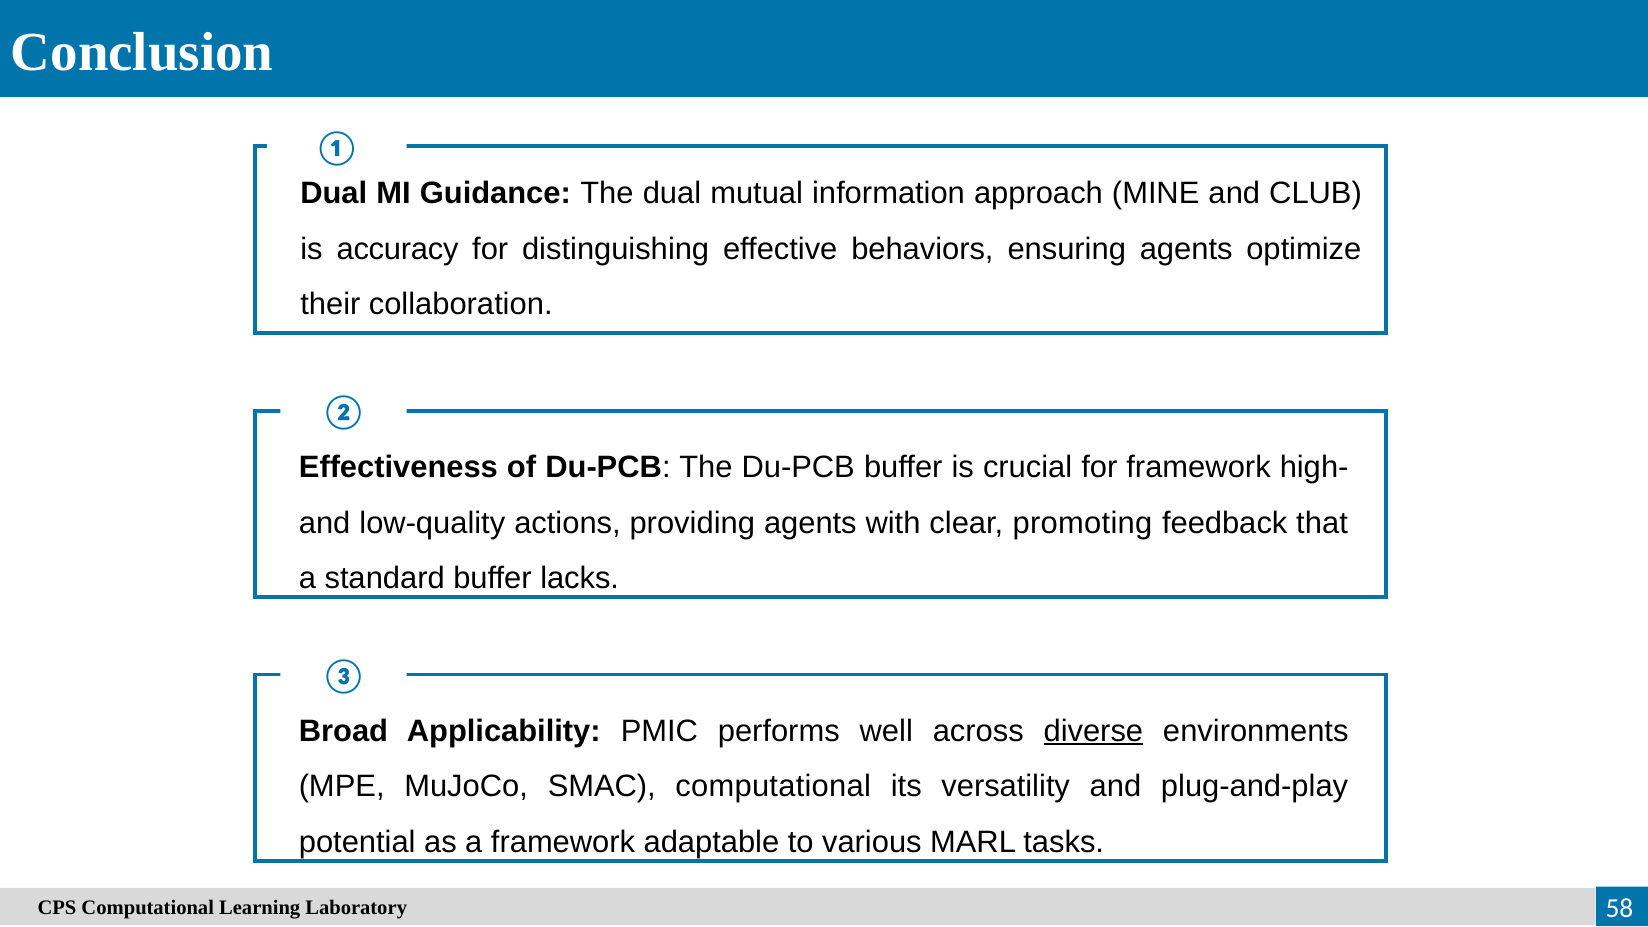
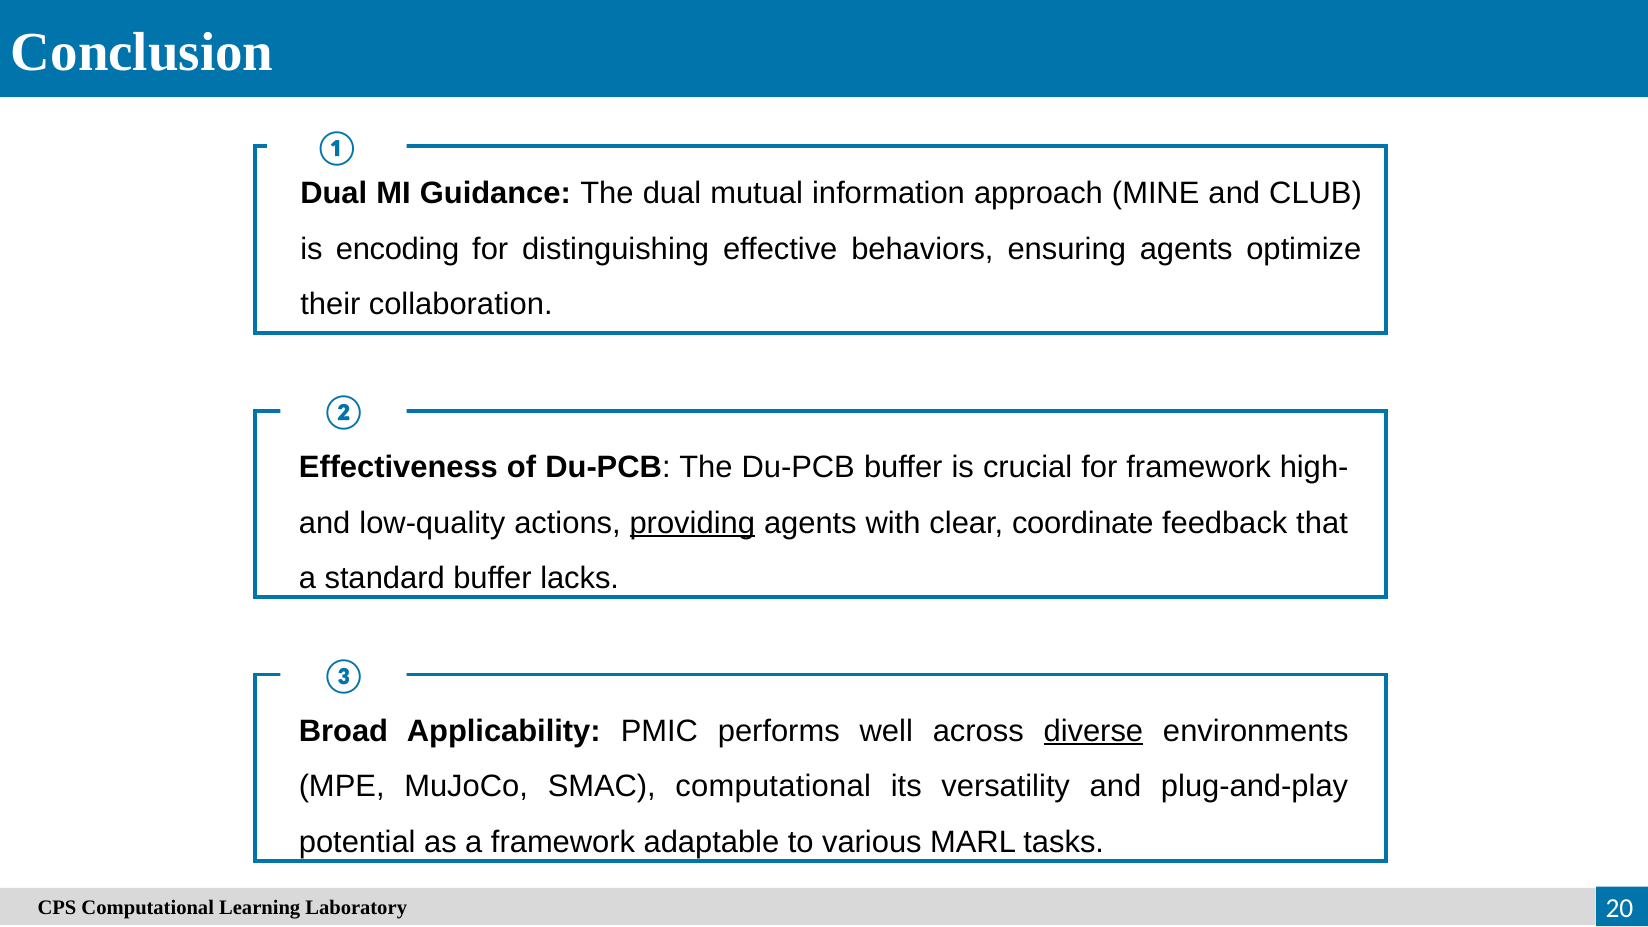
accuracy: accuracy -> encoding (398, 249)
providing underline: none -> present (692, 523)
promoting: promoting -> coordinate (1083, 523)
58: 58 -> 20 (1619, 908)
